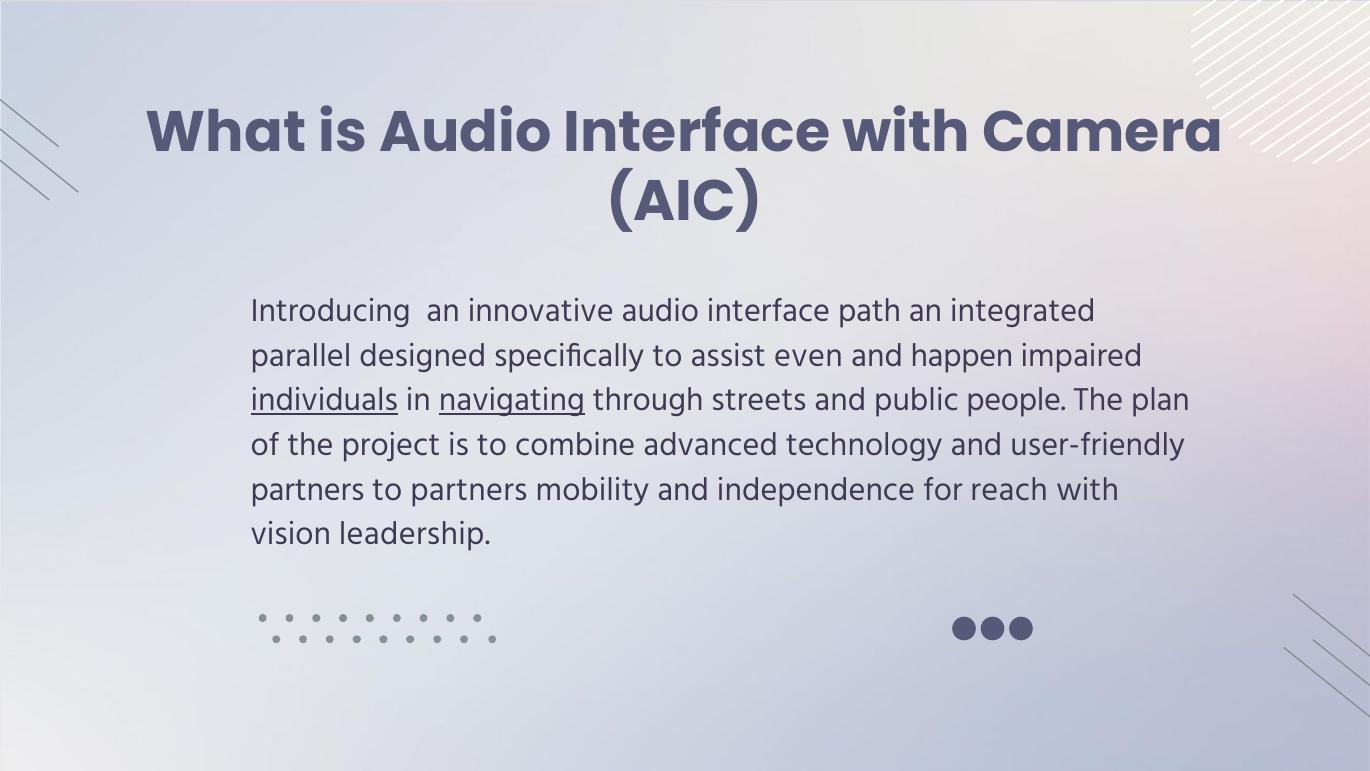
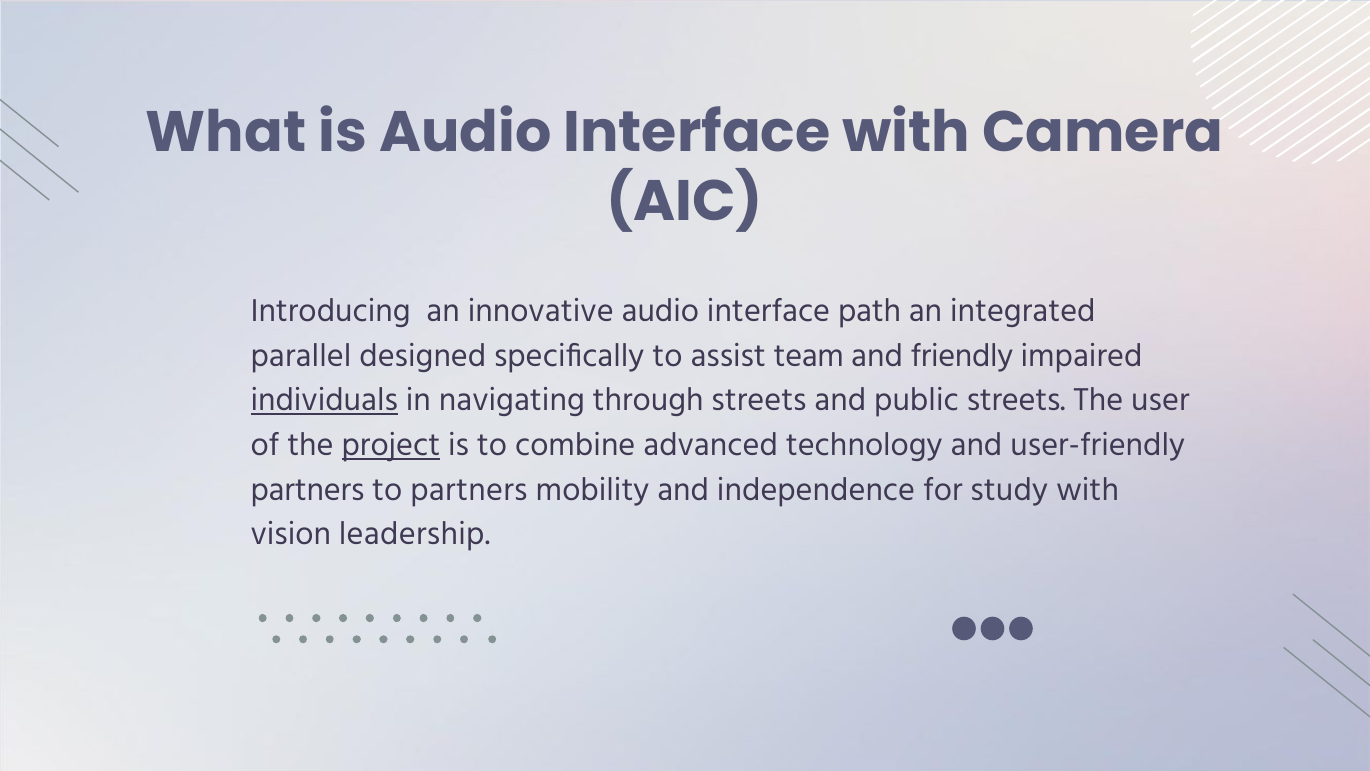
even: even -> team (809, 355)
happen: happen -> friendly (962, 355)
navigating underline: present -> none (512, 400)
public people: people -> streets (1016, 400)
plan: plan -> user (1160, 400)
project underline: none -> present (391, 444)
reach: reach -> study (1009, 489)
